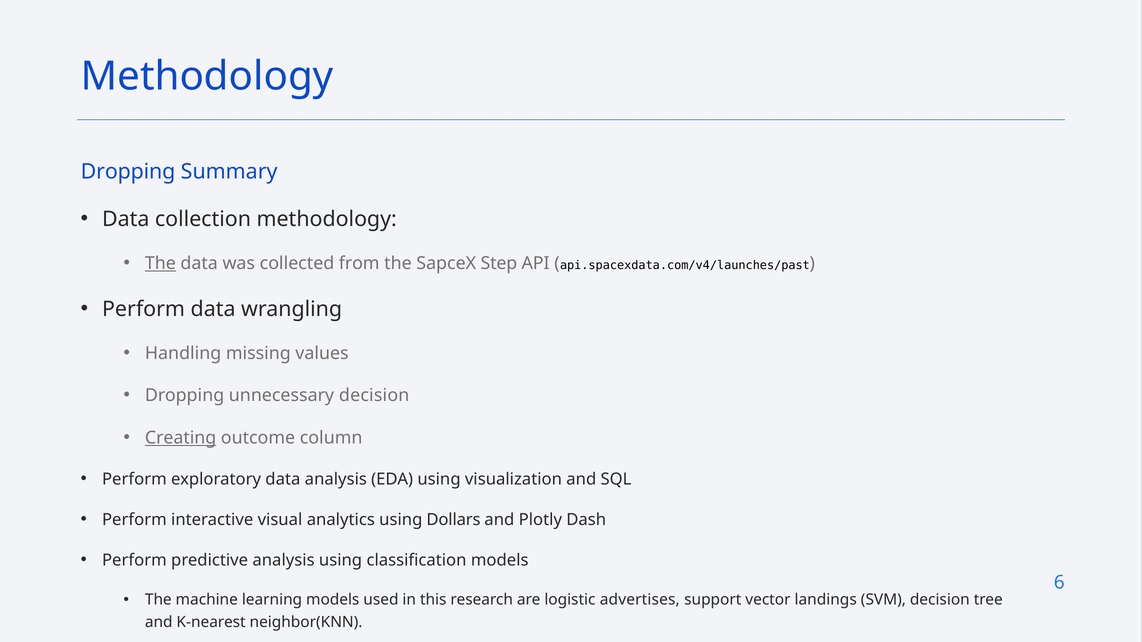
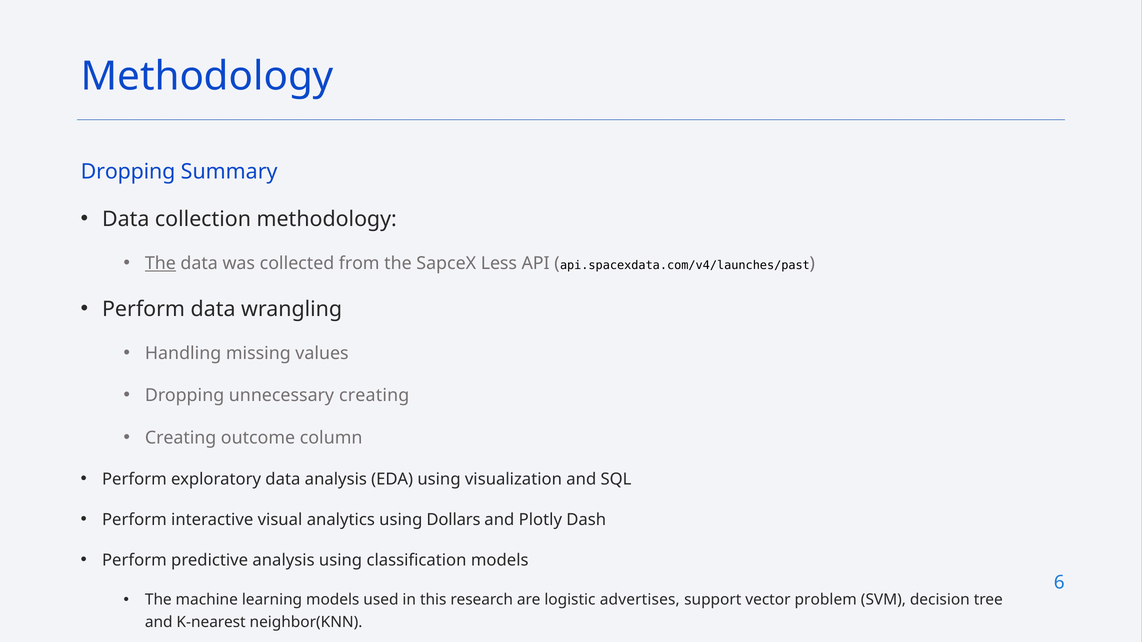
Step: Step -> Less (499, 264)
unnecessary decision: decision -> creating (374, 396)
Creating underline: present -> none (181, 438)
landings: landings -> problem (826, 600)
